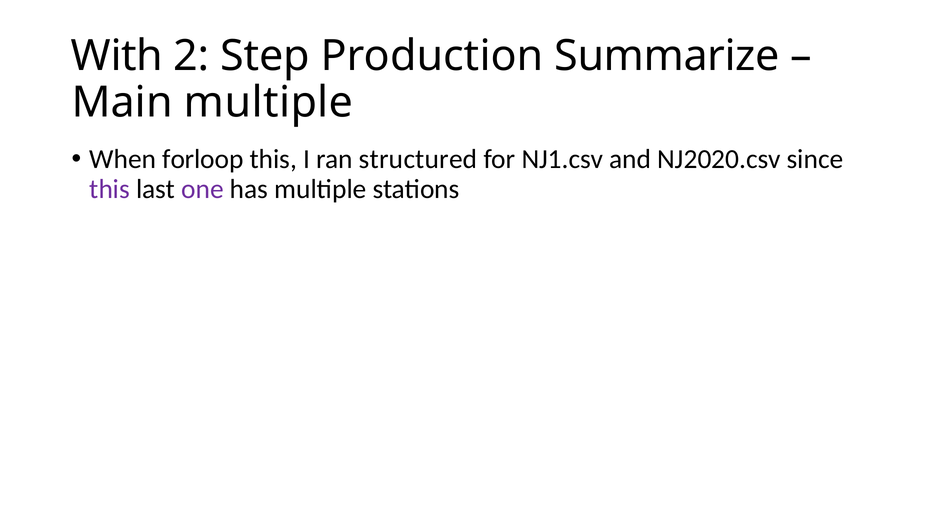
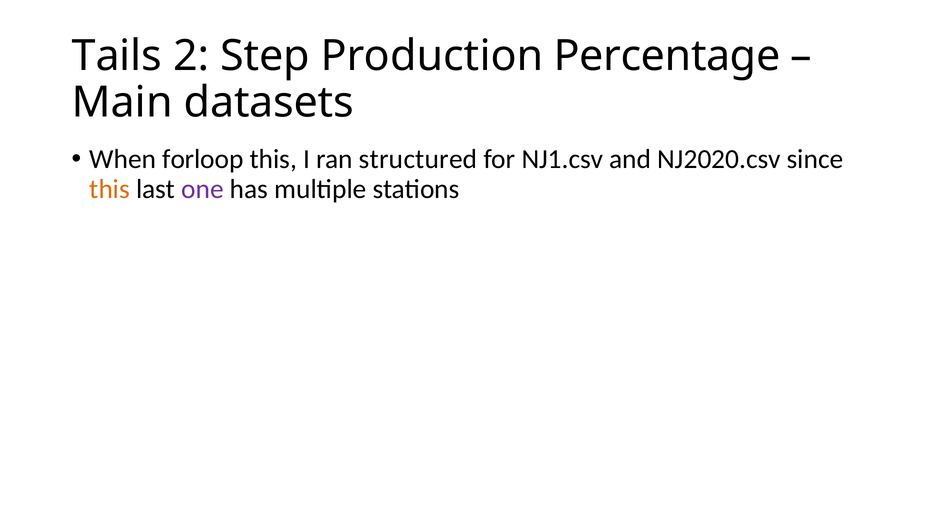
With: With -> Tails (117, 56)
Summarize: Summarize -> Percentage (667, 56)
Main multiple: multiple -> datasets (269, 102)
this colour: purple -> orange (110, 189)
